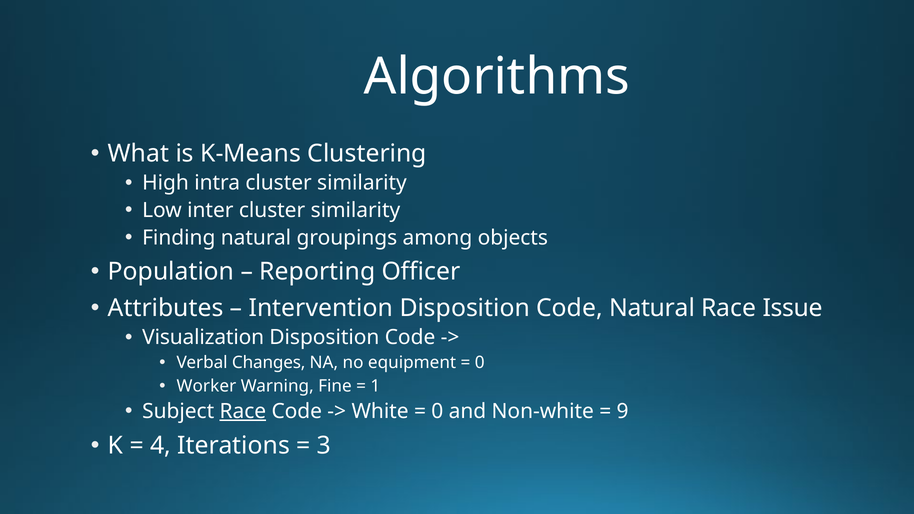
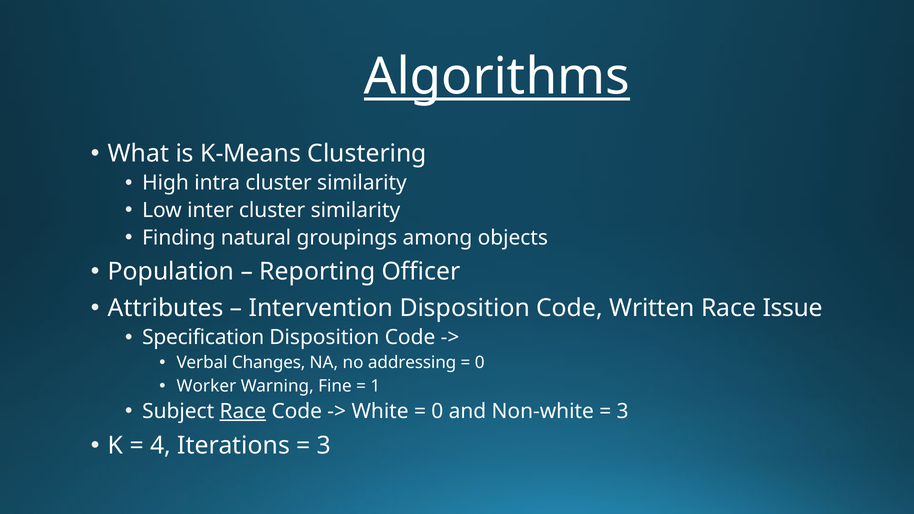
Algorithms underline: none -> present (497, 77)
Code Natural: Natural -> Written (652, 308)
Visualization: Visualization -> Specification (203, 338)
equipment: equipment -> addressing (412, 363)
9: 9 -> 3 (623, 411)
